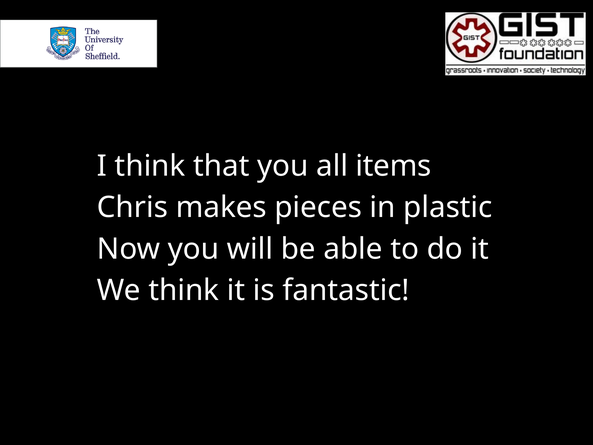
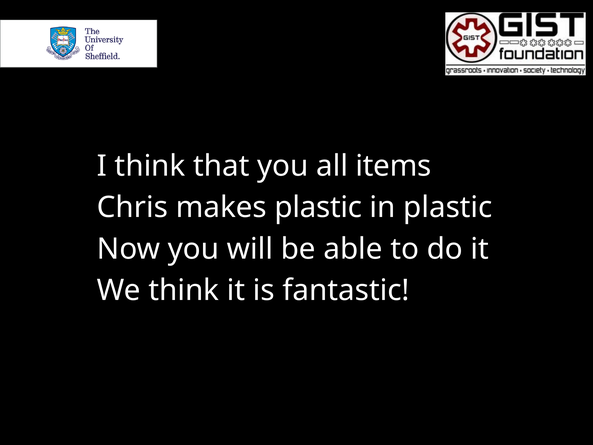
makes pieces: pieces -> plastic (318, 207)
